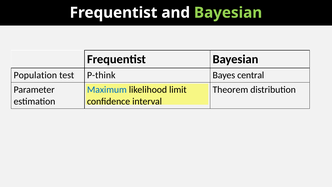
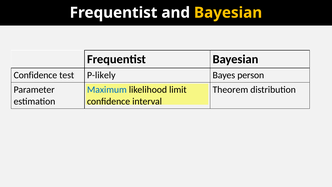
Bayesian colour: light green -> yellow (228, 13)
Population: Population -> Confidence (35, 75)
P-think: P-think -> P-likely (101, 75)
central: central -> person (251, 75)
